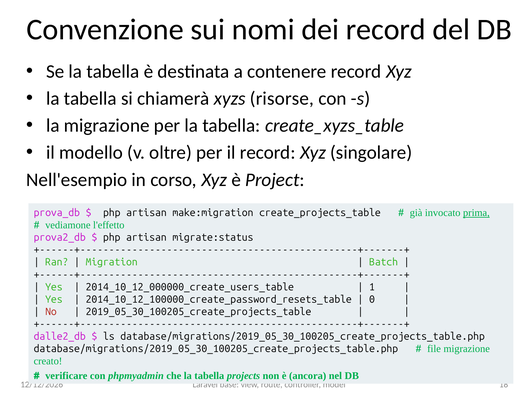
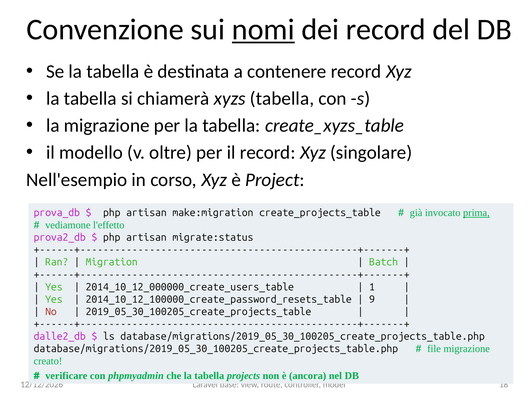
nomi underline: none -> present (263, 30)
xyzs risorse: risorse -> tabella (282, 99)
0: 0 -> 9 (372, 300)
